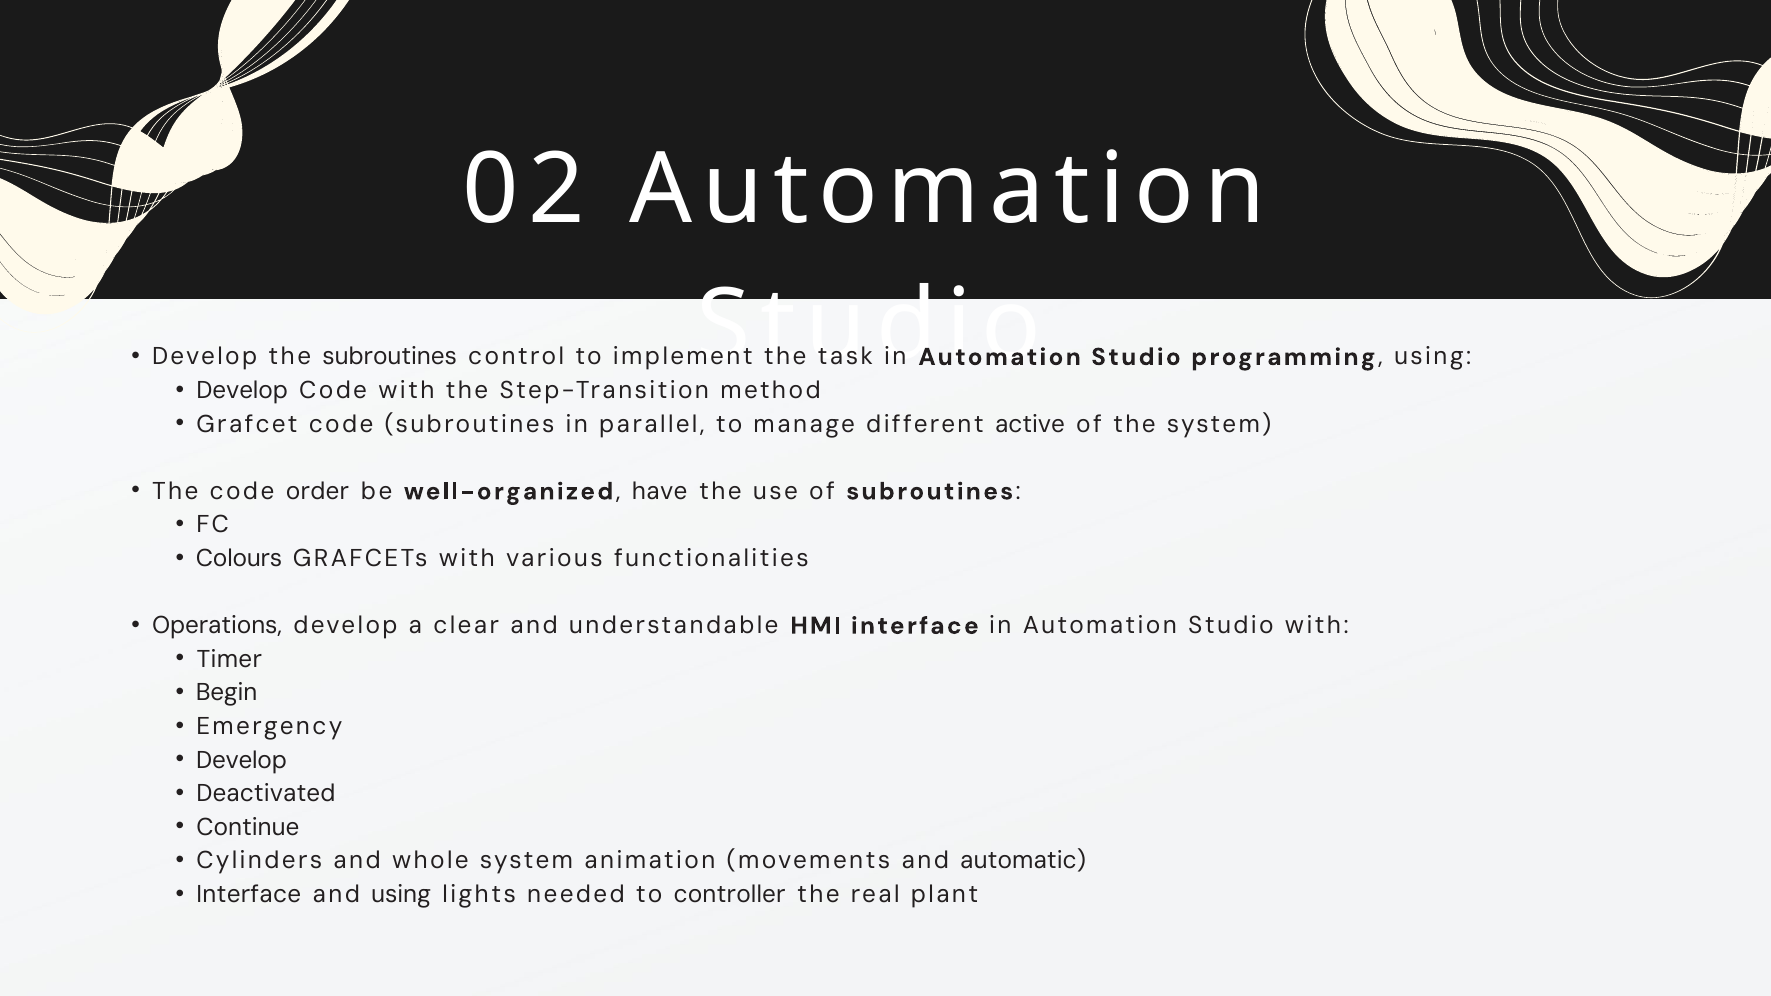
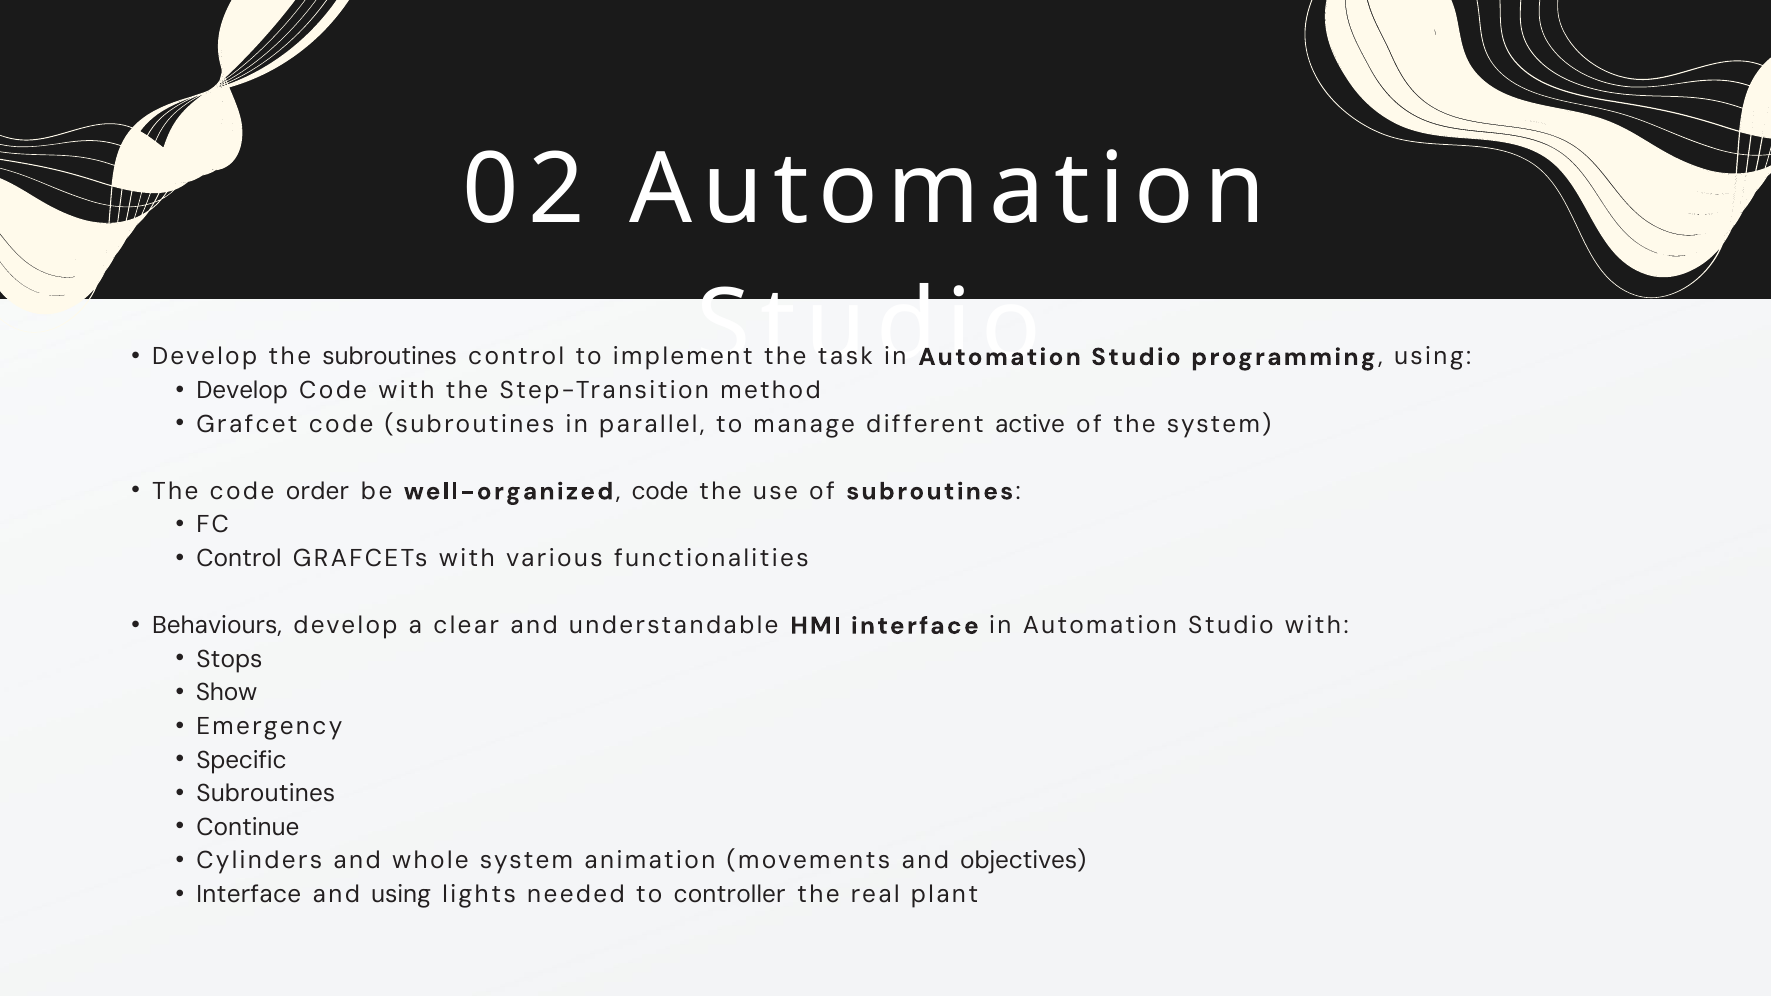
well-organized have: have -> code (660, 491)
Colours: Colours -> Control (239, 559)
Operations: Operations -> Behaviours (217, 626)
Timer: Timer -> Stops (229, 659)
Begin: Begin -> Show (227, 693)
Develop: Develop -> Specific (242, 760)
Deactivated: Deactivated -> Subroutines (266, 794)
automatic: automatic -> objectives (1023, 861)
